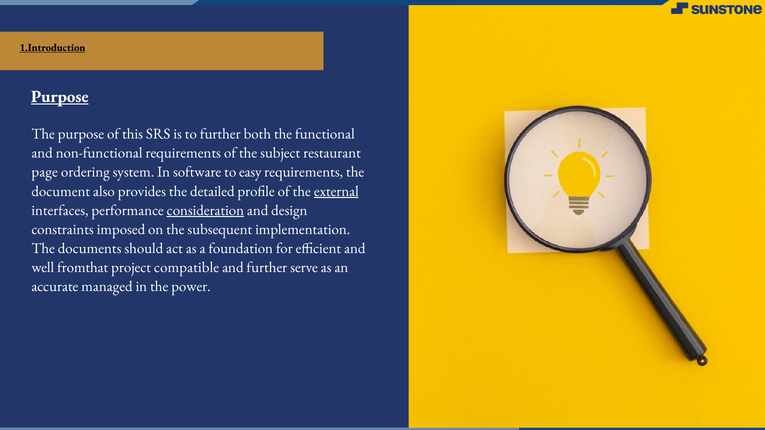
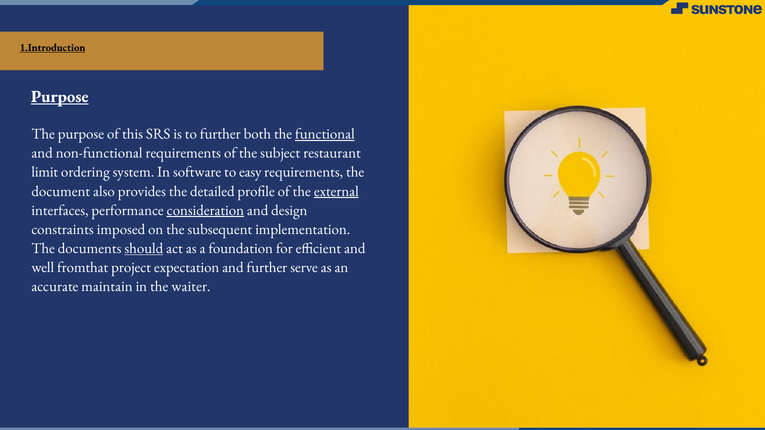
functional underline: none -> present (325, 134)
page: page -> limit (45, 172)
should underline: none -> present (144, 249)
compatible: compatible -> expectation (187, 268)
managed: managed -> maintain (107, 287)
power: power -> waiter (191, 287)
